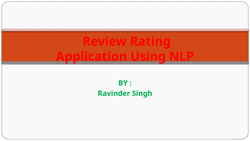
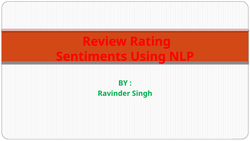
Application: Application -> Sentiments (92, 56)
